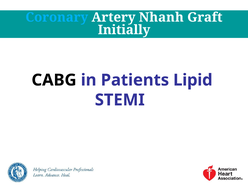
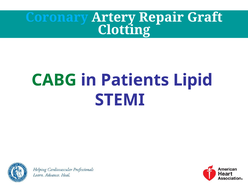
Nhanh: Nhanh -> Repair (161, 17)
Initially: Initially -> Clotting (124, 30)
CABG colour: black -> green (54, 80)
